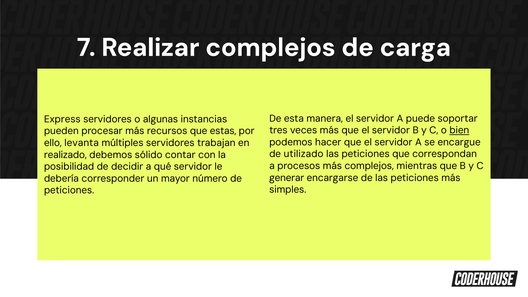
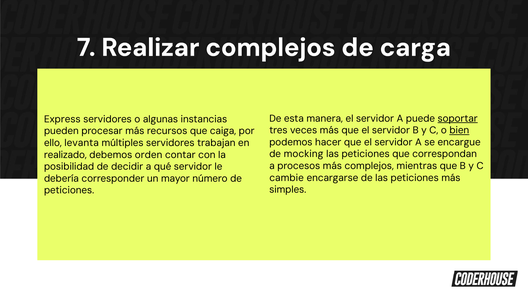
soportar underline: none -> present (458, 118)
estas: estas -> caiga (223, 131)
utilizado: utilizado -> mocking (304, 154)
sólido: sólido -> orden (149, 155)
generar: generar -> cambie (287, 178)
